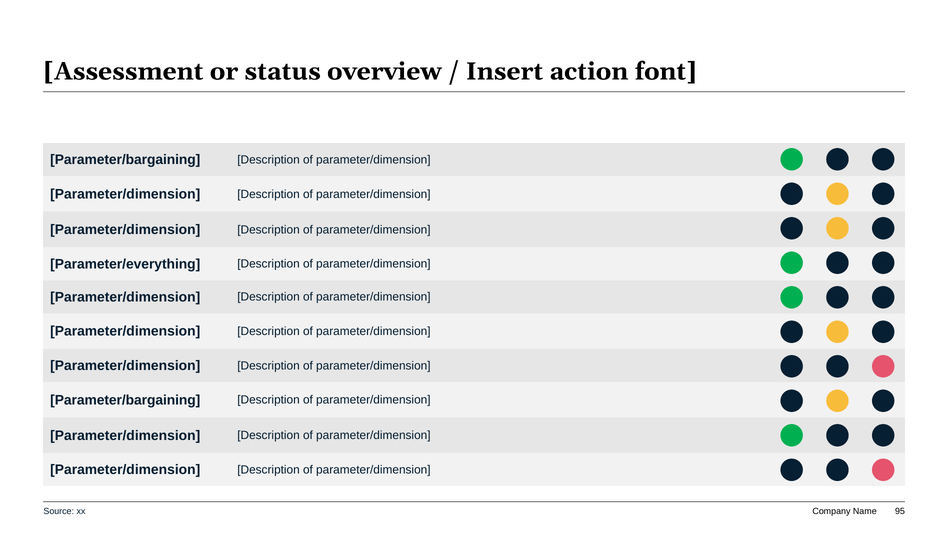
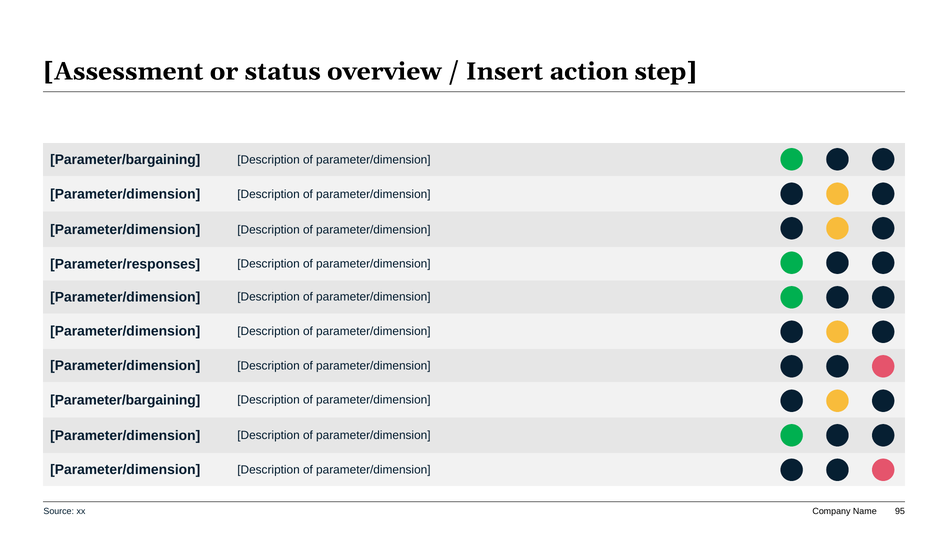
font: font -> step (666, 71)
Parameter/everything: Parameter/everything -> Parameter/responses (125, 264)
